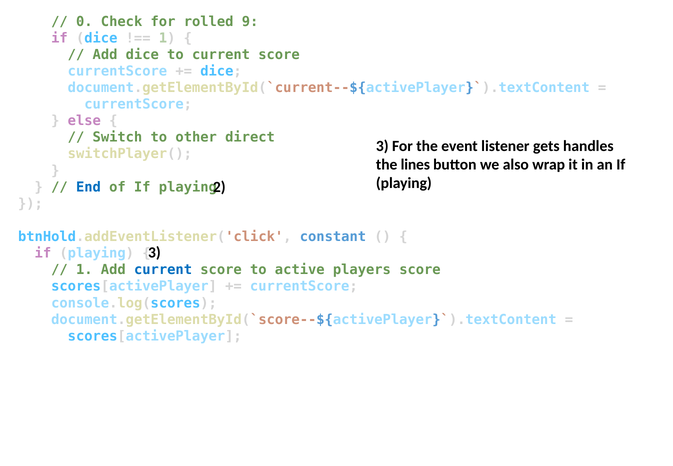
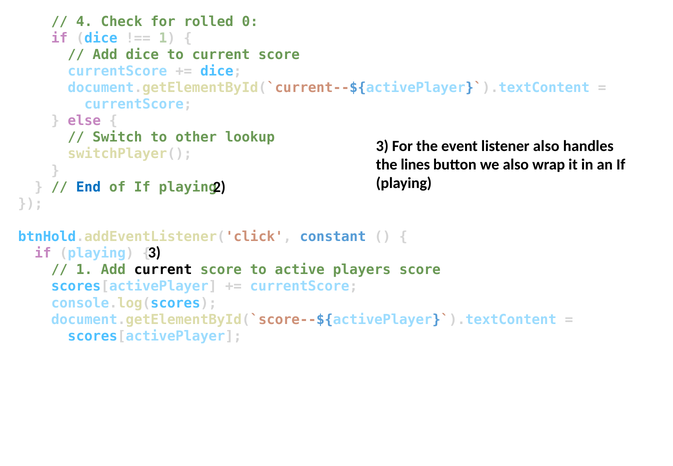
0: 0 -> 4 (84, 21)
9: 9 -> 0 (250, 21)
direct: direct -> lookup (250, 137)
listener gets: gets -> also (546, 146)
current colour: blue -> black (163, 270)
